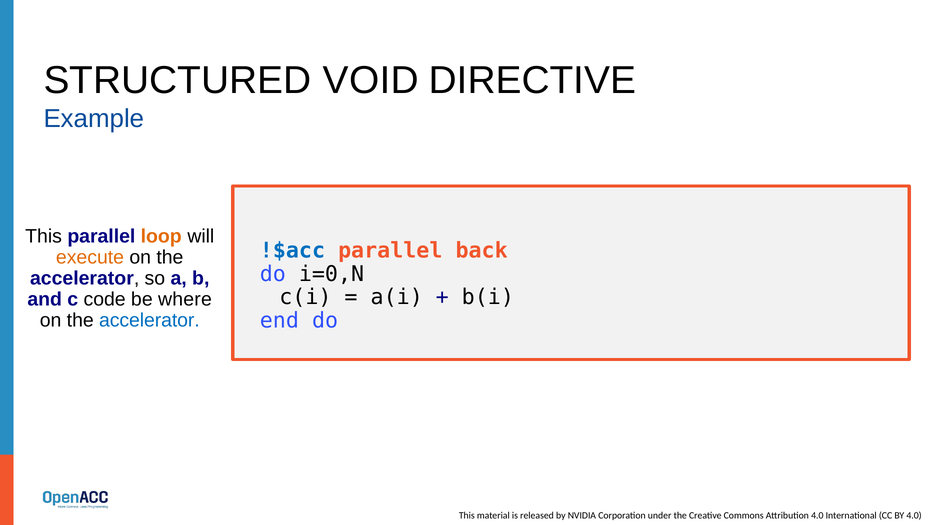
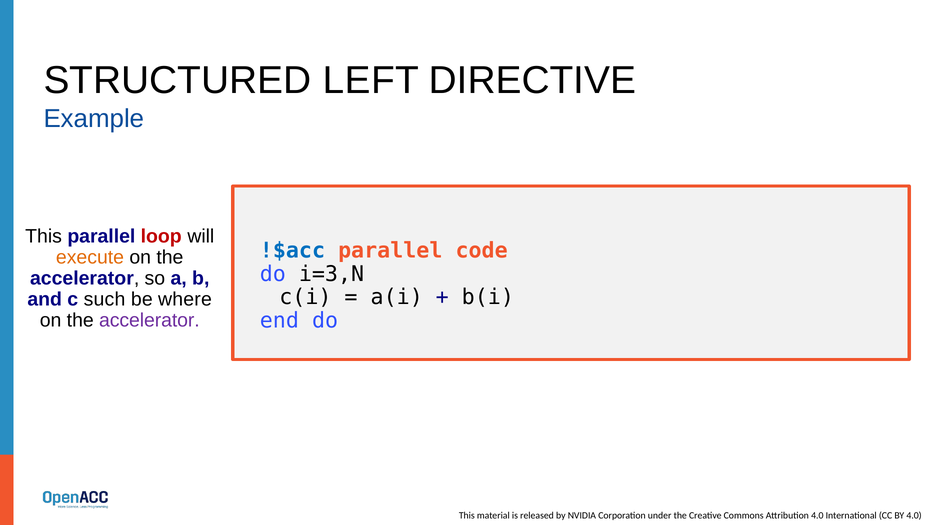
VOID: VOID -> LEFT (371, 80)
loop colour: orange -> red (161, 236)
back: back -> code (482, 251)
i=0,N: i=0,N -> i=3,N (332, 274)
code: code -> such (105, 299)
accelerator colour: blue -> purple (149, 320)
